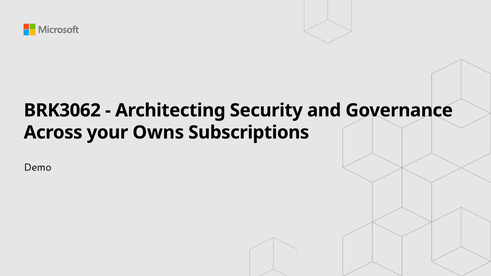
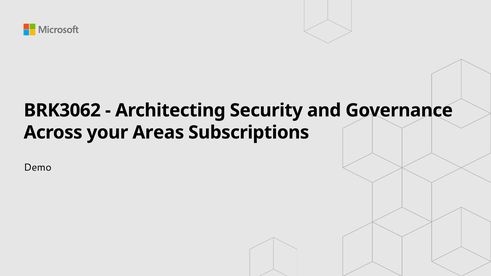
Owns: Owns -> Areas (158, 133)
